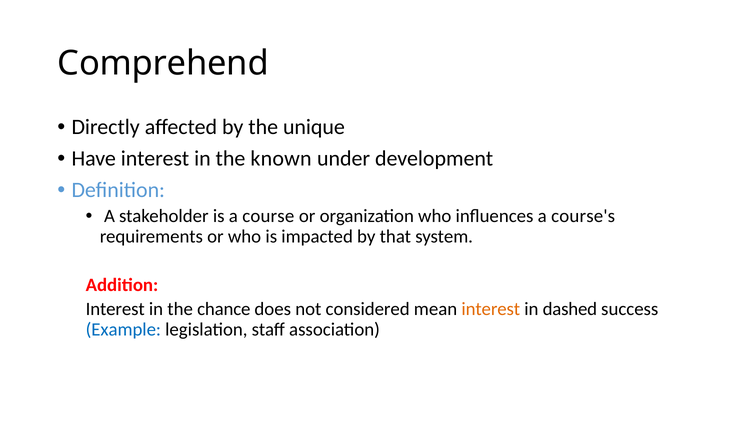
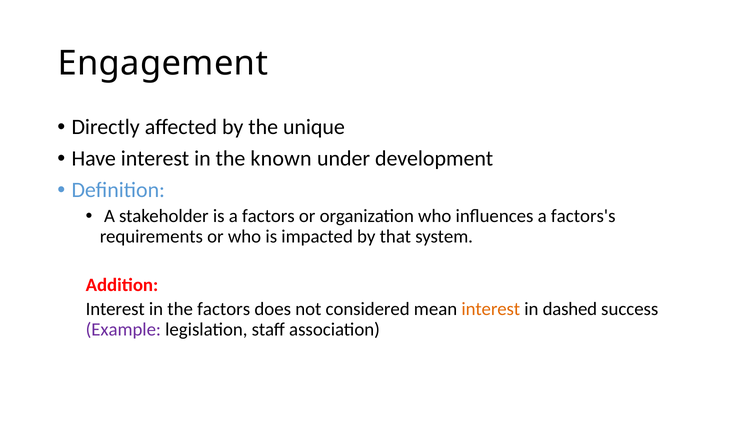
Comprehend: Comprehend -> Engagement (163, 63)
a course: course -> factors (268, 216)
course's: course's -> factors's (583, 216)
the chance: chance -> factors (224, 309)
Example colour: blue -> purple (123, 330)
